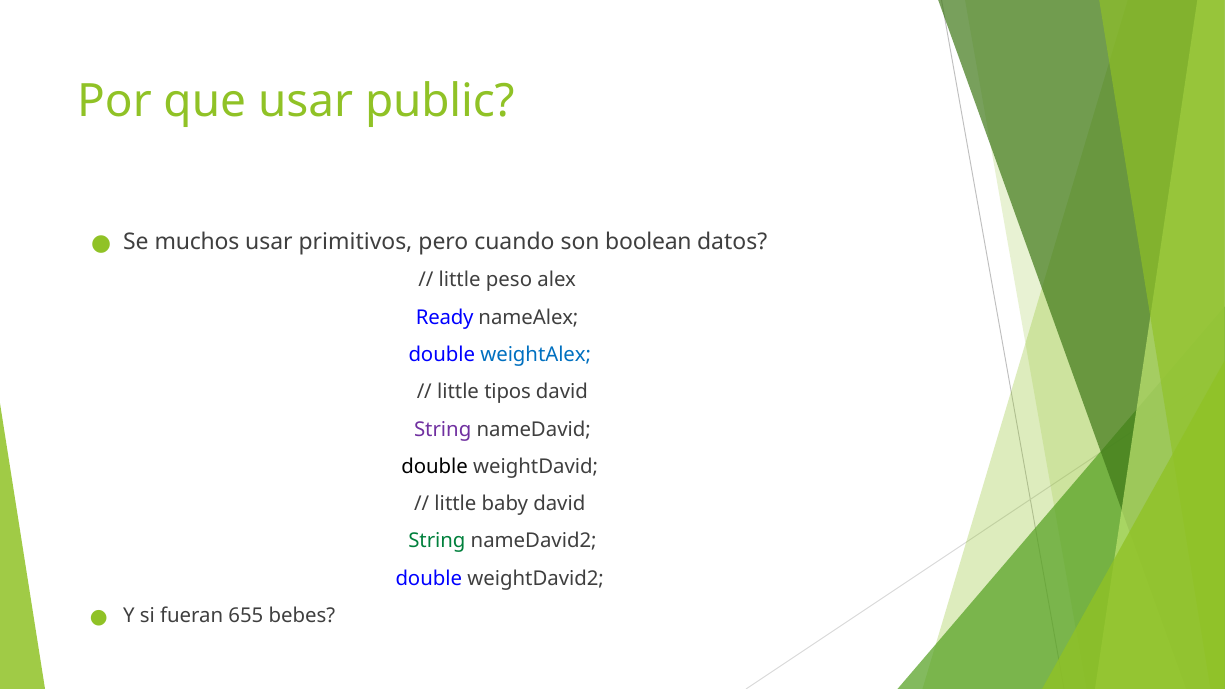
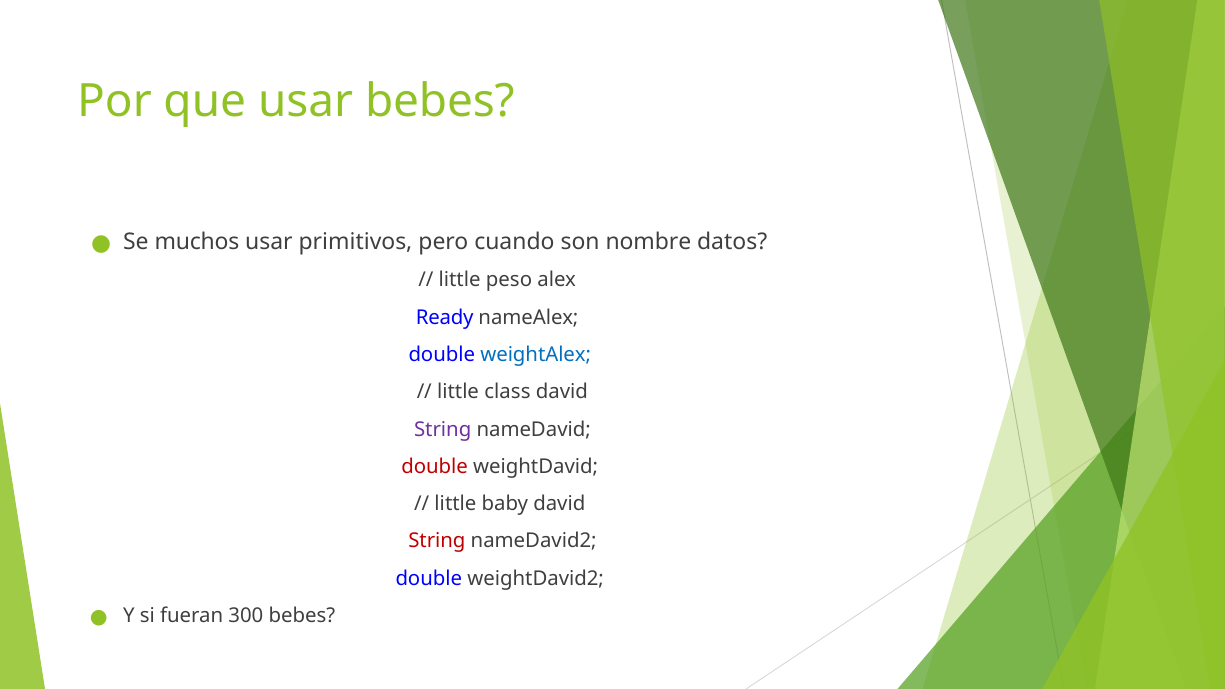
usar public: public -> bebes (440, 101)
boolean: boolean -> nombre (648, 242)
tipos: tipos -> class (507, 392)
double colour: black -> red (435, 467)
String colour: green -> red (437, 541)
655: 655 -> 300 (246, 616)
